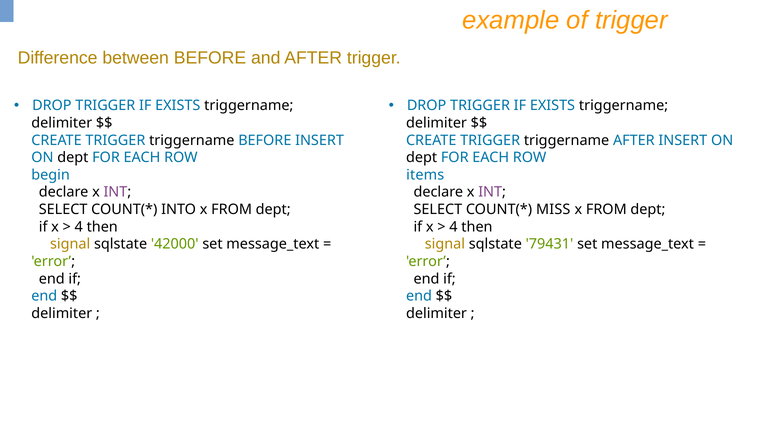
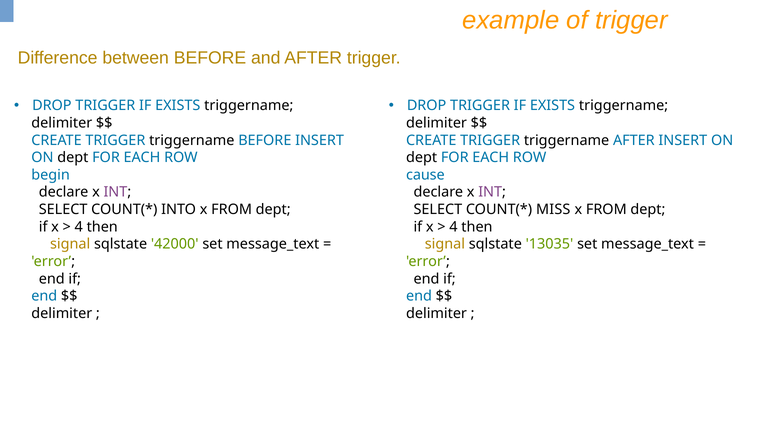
items: items -> cause (425, 175)
79431: 79431 -> 13035 (549, 244)
